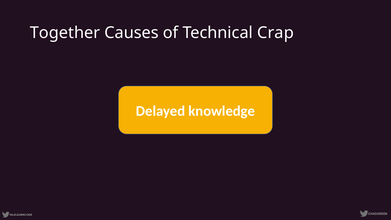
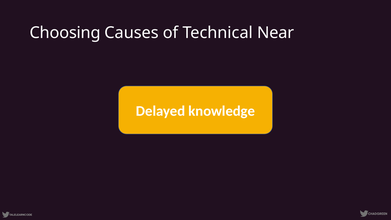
Together: Together -> Choosing (65, 33)
Crap: Crap -> Near (276, 33)
